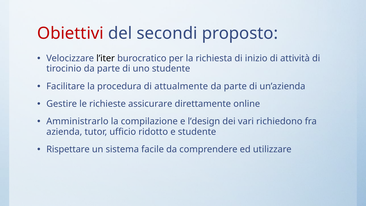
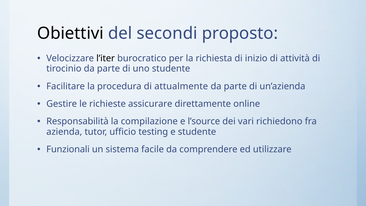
Obiettivi colour: red -> black (70, 33)
Amministrarlo: Amministrarlo -> Responsabilità (77, 121)
l’design: l’design -> l’source (204, 121)
ridotto: ridotto -> testing (153, 132)
Rispettare: Rispettare -> Funzionali (68, 149)
